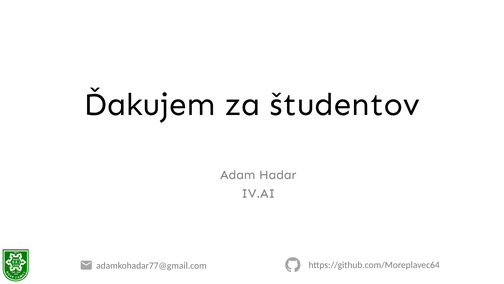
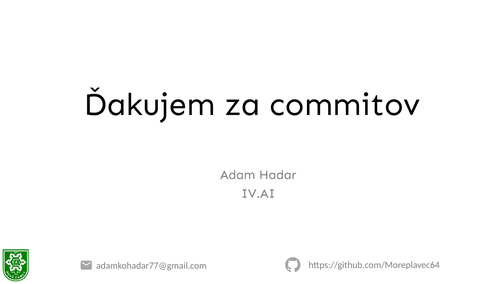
študentov: študentov -> commitov (345, 105)
